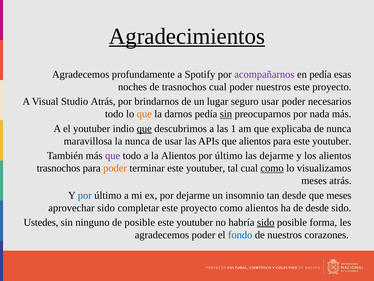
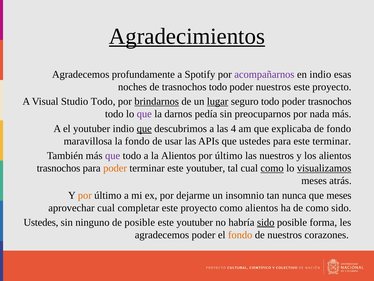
en pedía: pedía -> indio (320, 74)
de trasnochos cual: cual -> todo (218, 87)
Studio Atrás: Atrás -> Todo (103, 101)
brindarnos underline: none -> present (157, 101)
lugar underline: none -> present (218, 101)
seguro usar: usar -> todo (270, 101)
poder necesarios: necesarios -> trasnochos (330, 101)
que colour: orange -> purple (144, 114)
sin underline: present -> none (226, 114)
1: 1 -> 4 (233, 128)
de nunca: nunca -> fondo (339, 128)
la nunca: nunca -> fondo (137, 141)
que alientos: alientos -> ustedes (255, 141)
para este youtuber: youtuber -> terminar (332, 141)
las dejarme: dejarme -> nuestros (277, 155)
visualizamos underline: none -> present (324, 168)
por colour: blue -> orange (85, 195)
tan desde: desde -> nunca (294, 195)
aprovechar sido: sido -> cual (106, 207)
de desde: desde -> como (317, 207)
fondo colour: blue -> orange (240, 235)
